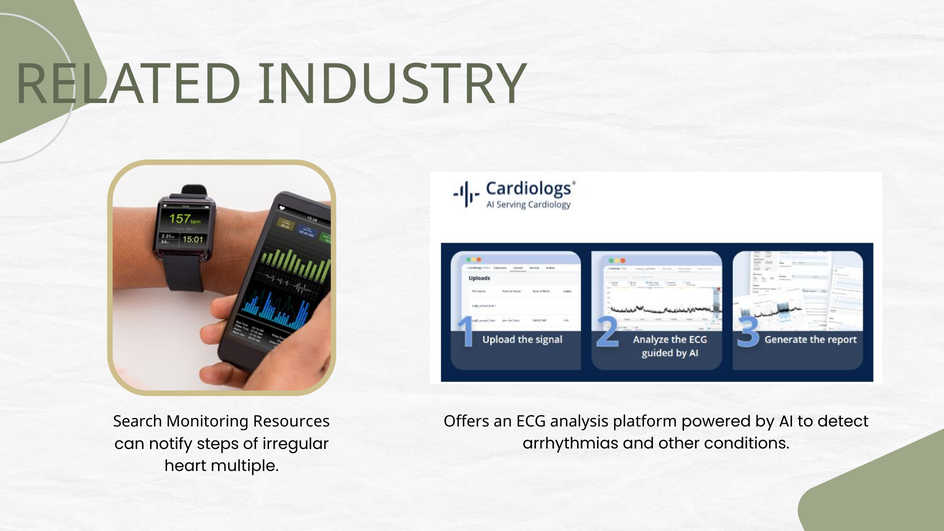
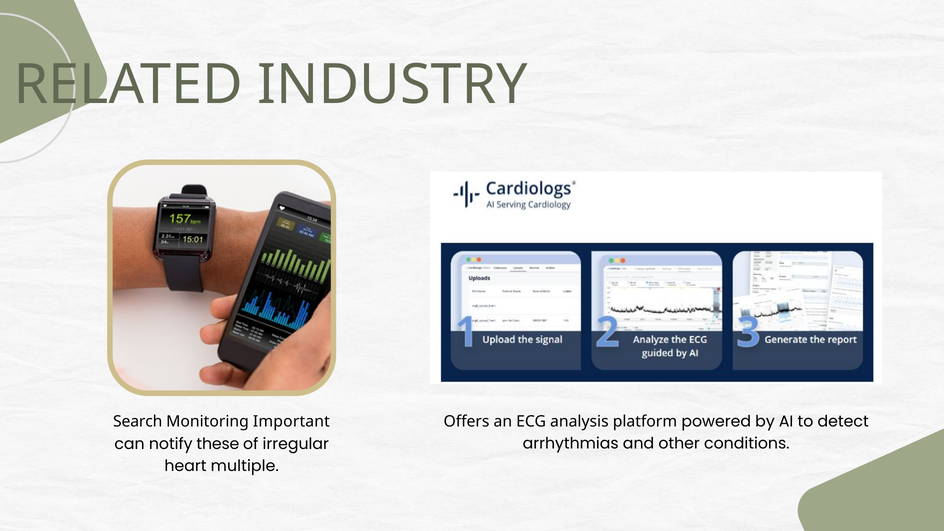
Resources: Resources -> Important (291, 422)
steps: steps -> these (218, 444)
